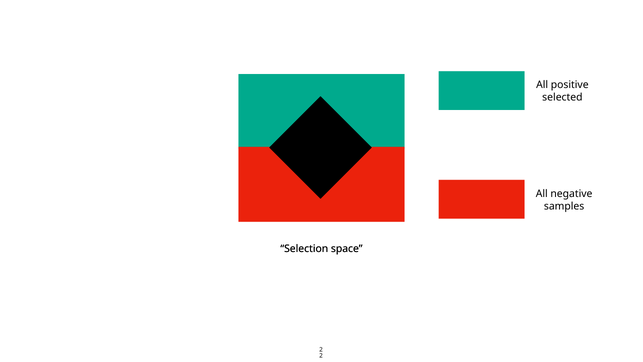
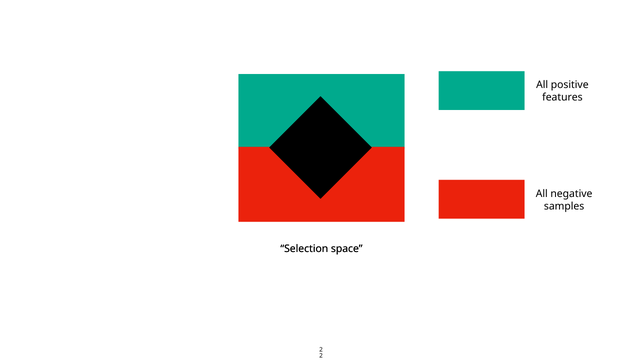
selected: selected -> features (562, 97)
